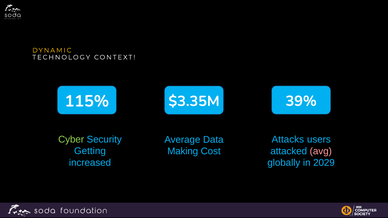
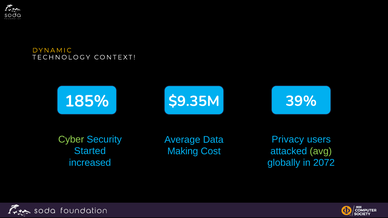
115%: 115% -> 185% (87, 101)
$3.35M: $3.35M -> $9.35M (194, 101)
Attacks: Attacks -> Privacy (288, 140)
Getting: Getting -> Started (90, 151)
avg colour: pink -> light green (321, 151)
2029: 2029 -> 2072 (324, 163)
